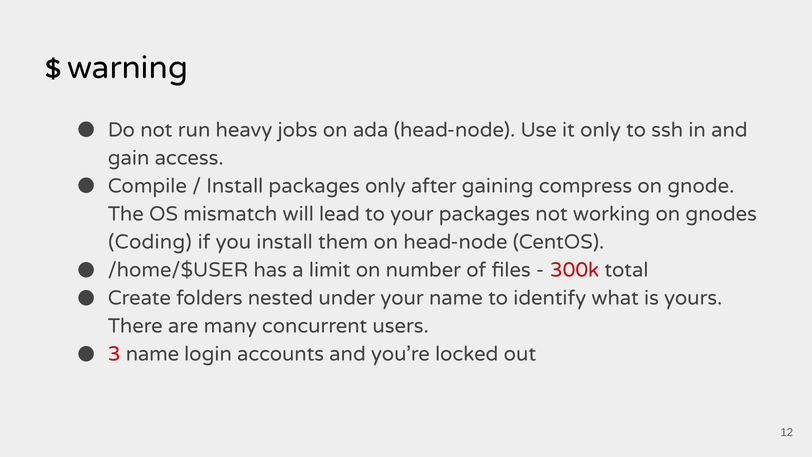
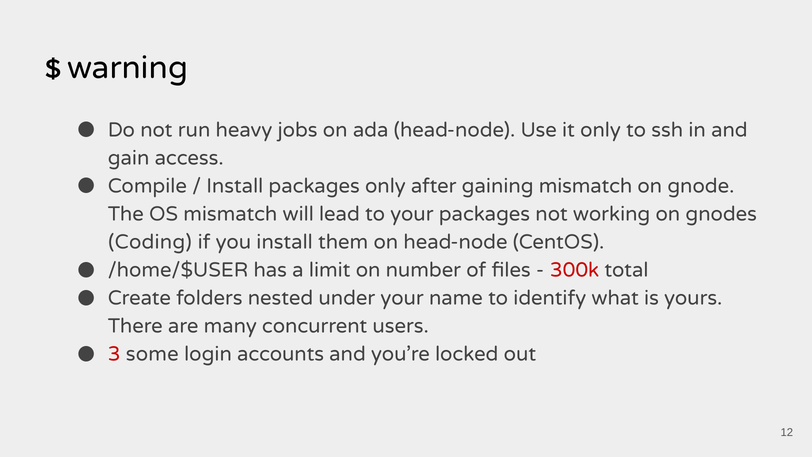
gaining compress: compress -> mismatch (586, 186)
3 name: name -> some (152, 354)
